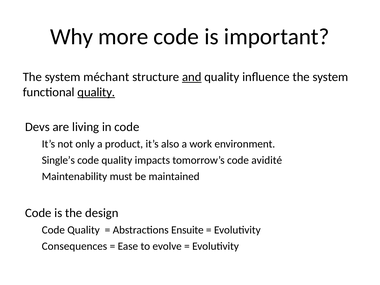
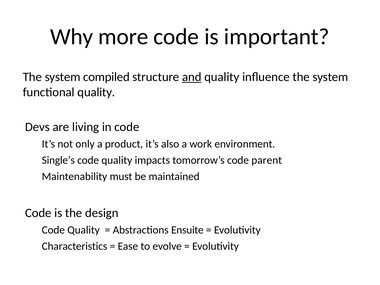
méchant: méchant -> compiled (106, 77)
quality underline: present -> none (96, 92)
avidité: avidité -> parent (267, 160)
Consequences: Consequences -> Characteristics (75, 246)
